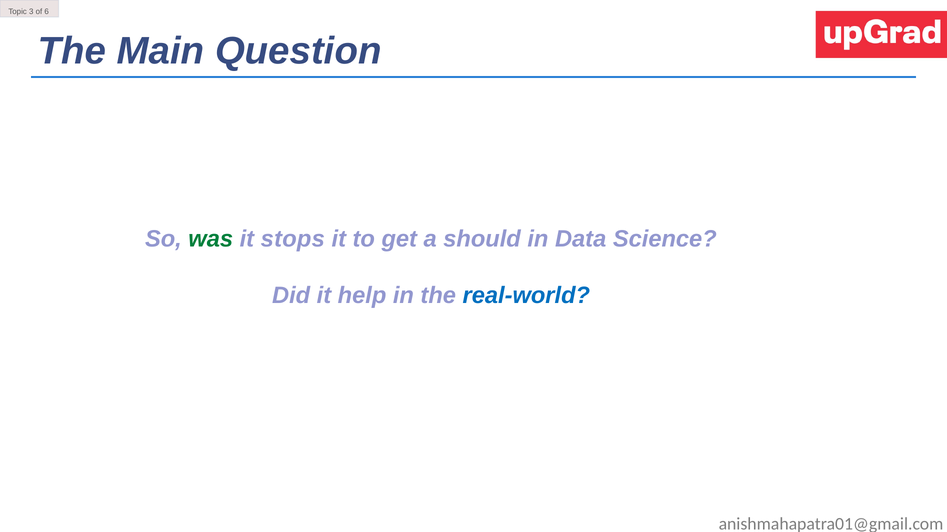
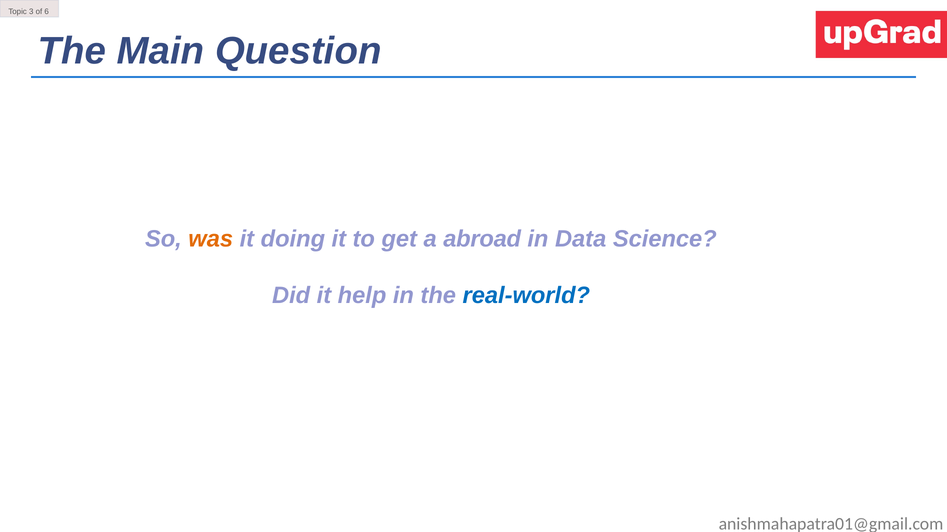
was colour: green -> orange (211, 239)
stops: stops -> doing (293, 239)
should: should -> abroad (482, 239)
